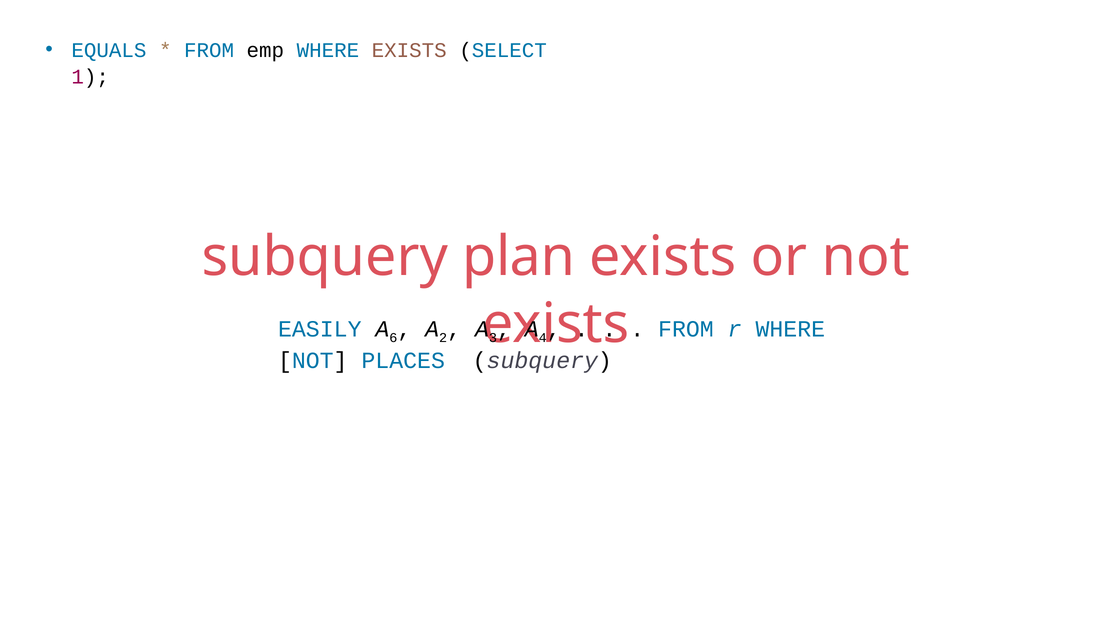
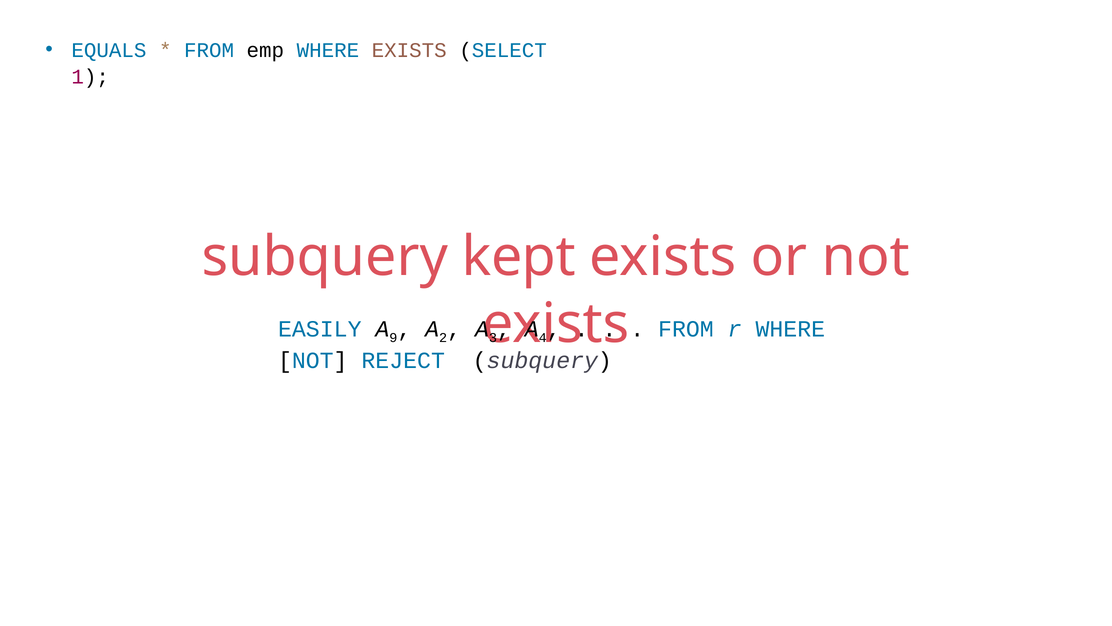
plan: plan -> kept (519, 257)
6: 6 -> 9 (393, 338)
PLACES: PLACES -> REJECT (403, 360)
